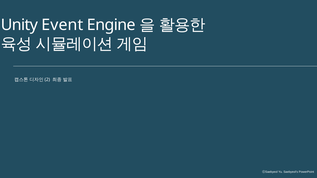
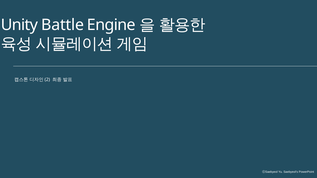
Event: Event -> Battle (63, 25)
